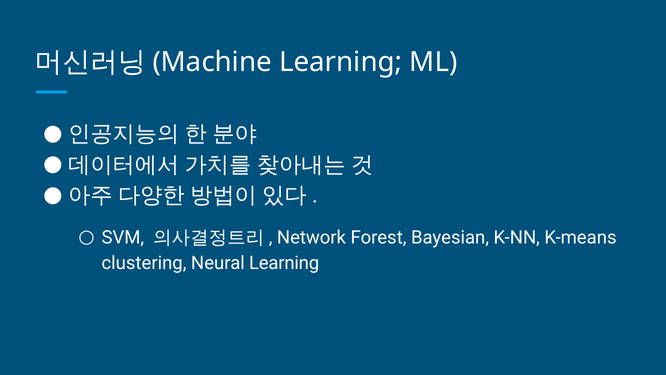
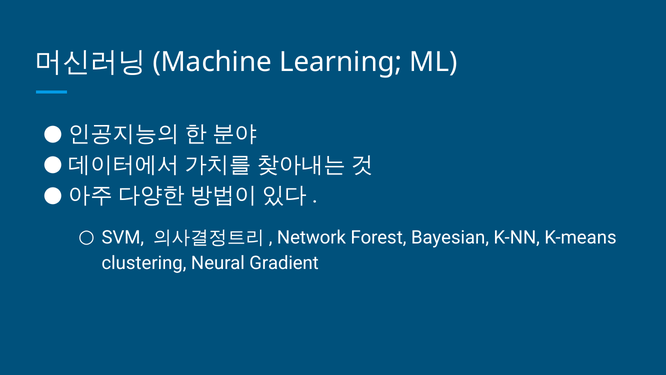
Neural Learning: Learning -> Gradient (284, 263)
